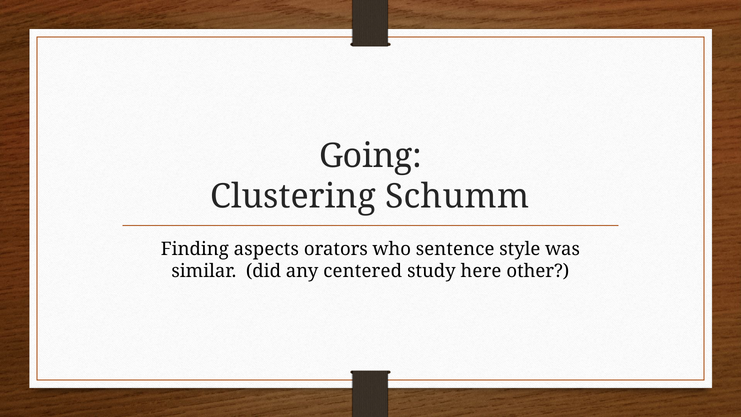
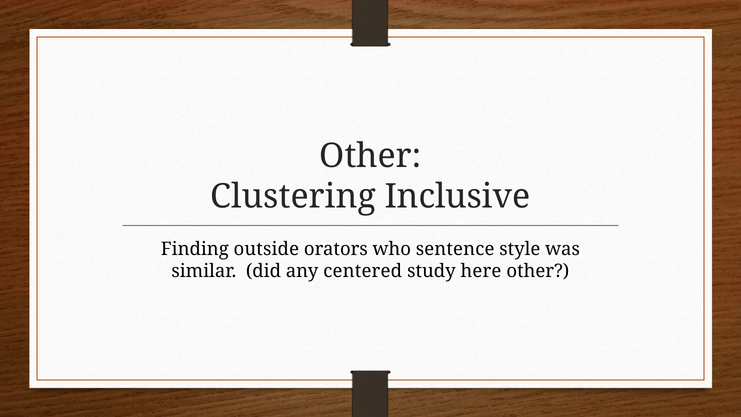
Going: Going -> Other (370, 156)
Schumm: Schumm -> Inclusive (457, 196)
aspects: aspects -> outside (266, 249)
